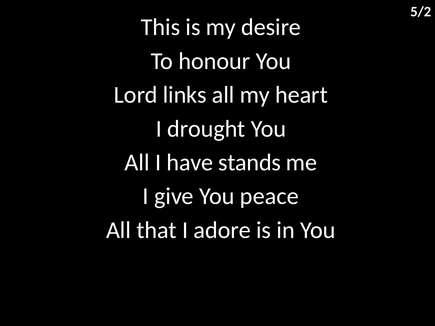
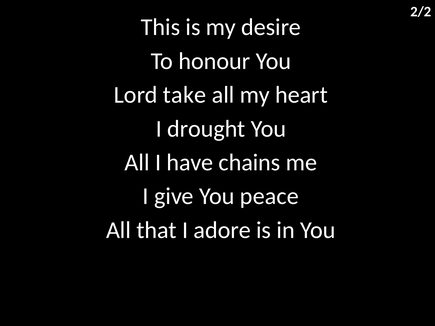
5/2: 5/2 -> 2/2 (421, 12)
links: links -> take (185, 95)
stands: stands -> chains (249, 163)
